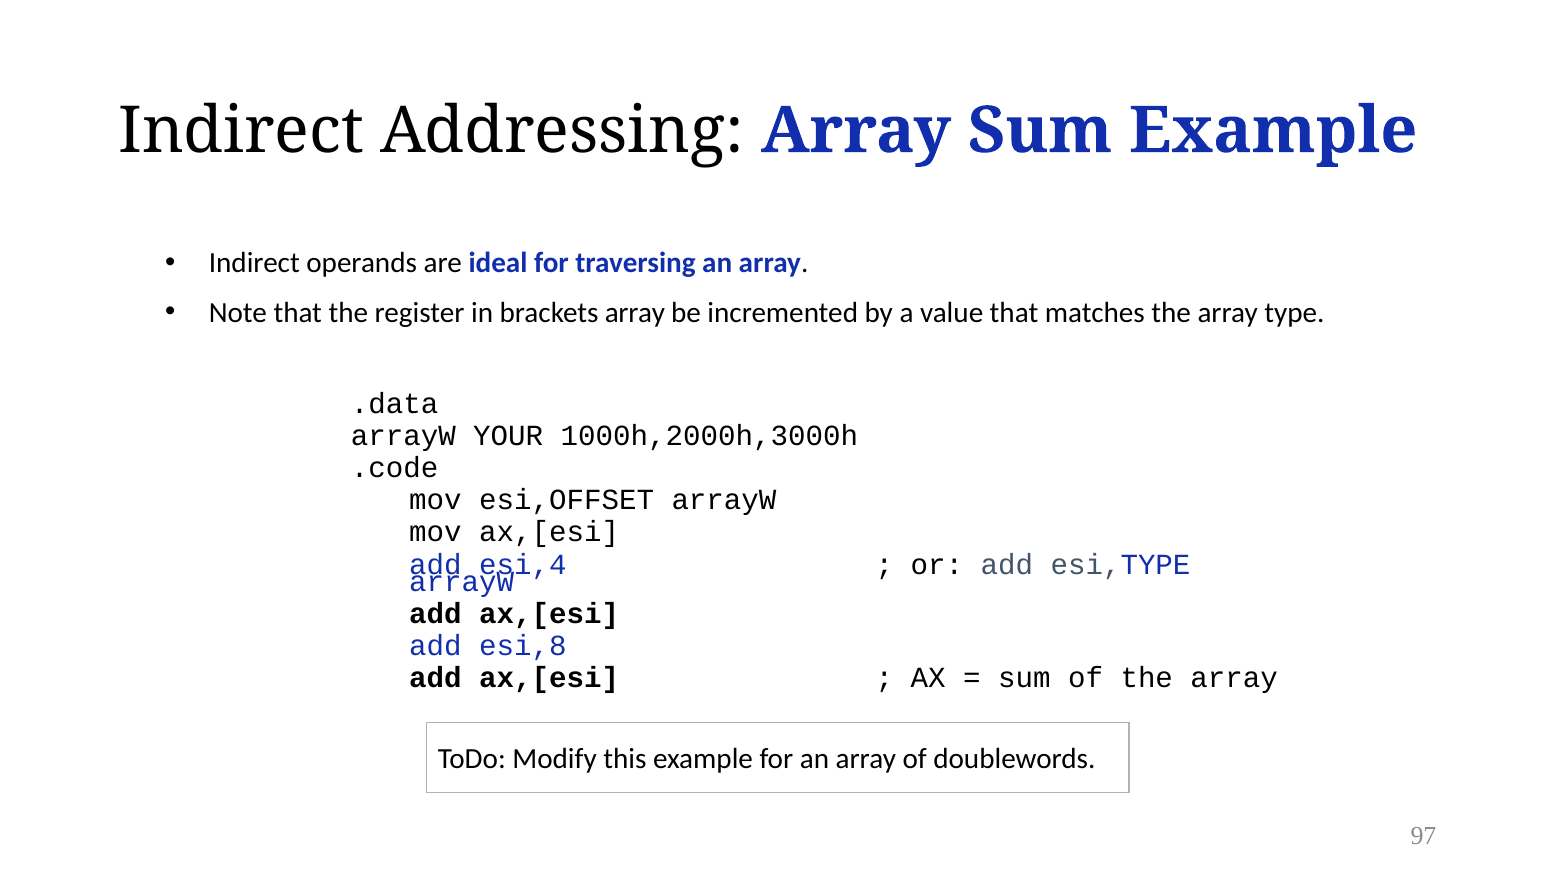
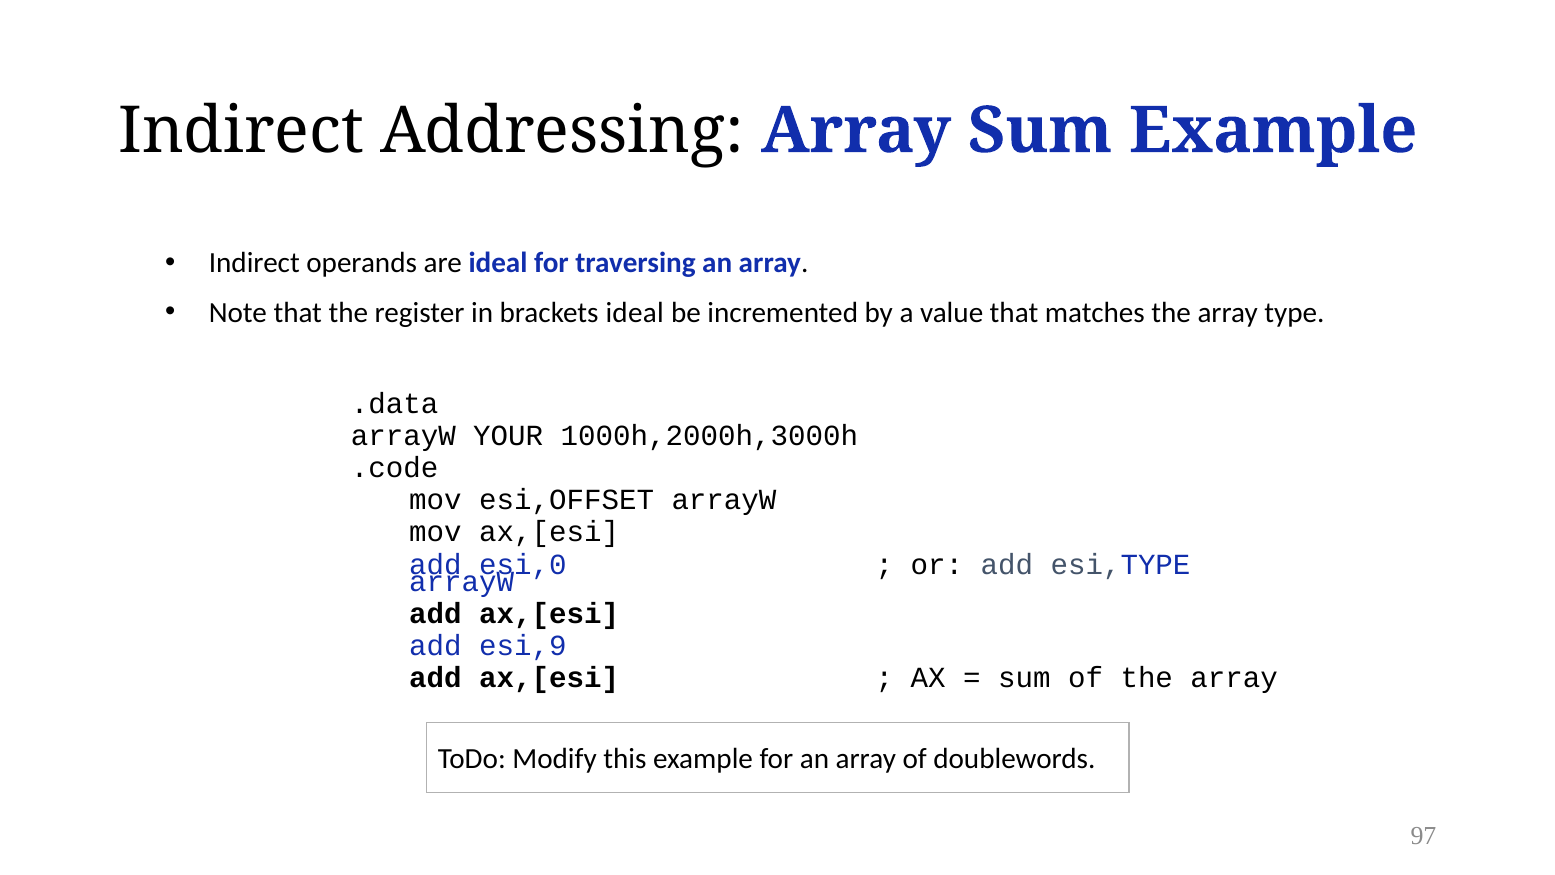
brackets array: array -> ideal (635, 313)
esi,4: esi,4 -> esi,0 (523, 564)
esi,8: esi,8 -> esi,9 (523, 646)
